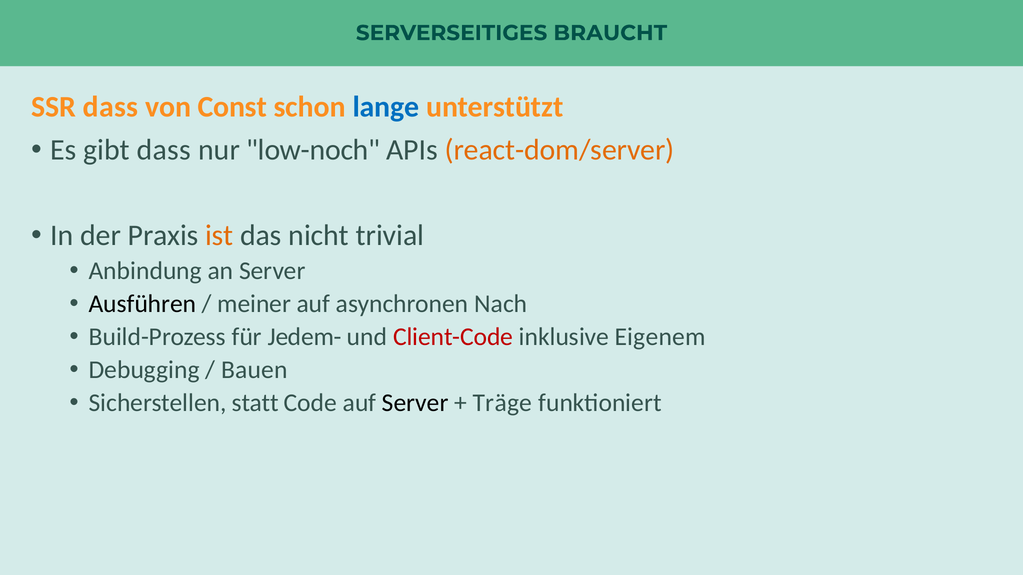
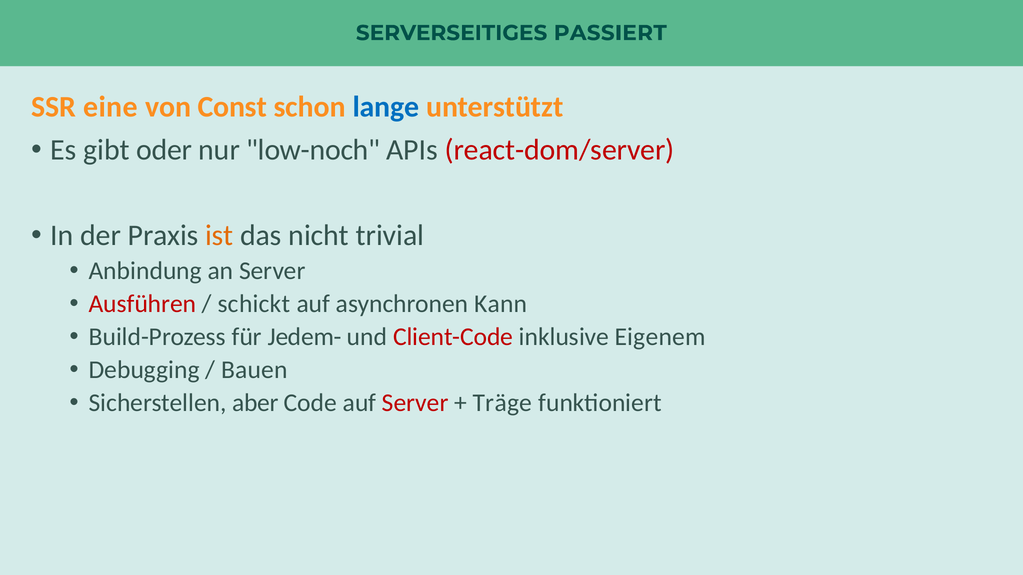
BRAUCHT: BRAUCHT -> PASSIERT (610, 33)
SSR dass: dass -> eine (111, 107)
gibt dass: dass -> oder (164, 150)
react-dom/server colour: orange -> red (560, 150)
Ausführen colour: black -> red (142, 304)
meiner: meiner -> schickt (254, 304)
Nach: Nach -> Kann (501, 304)
statt: statt -> aber (255, 403)
Server colour: black -> red (415, 403)
